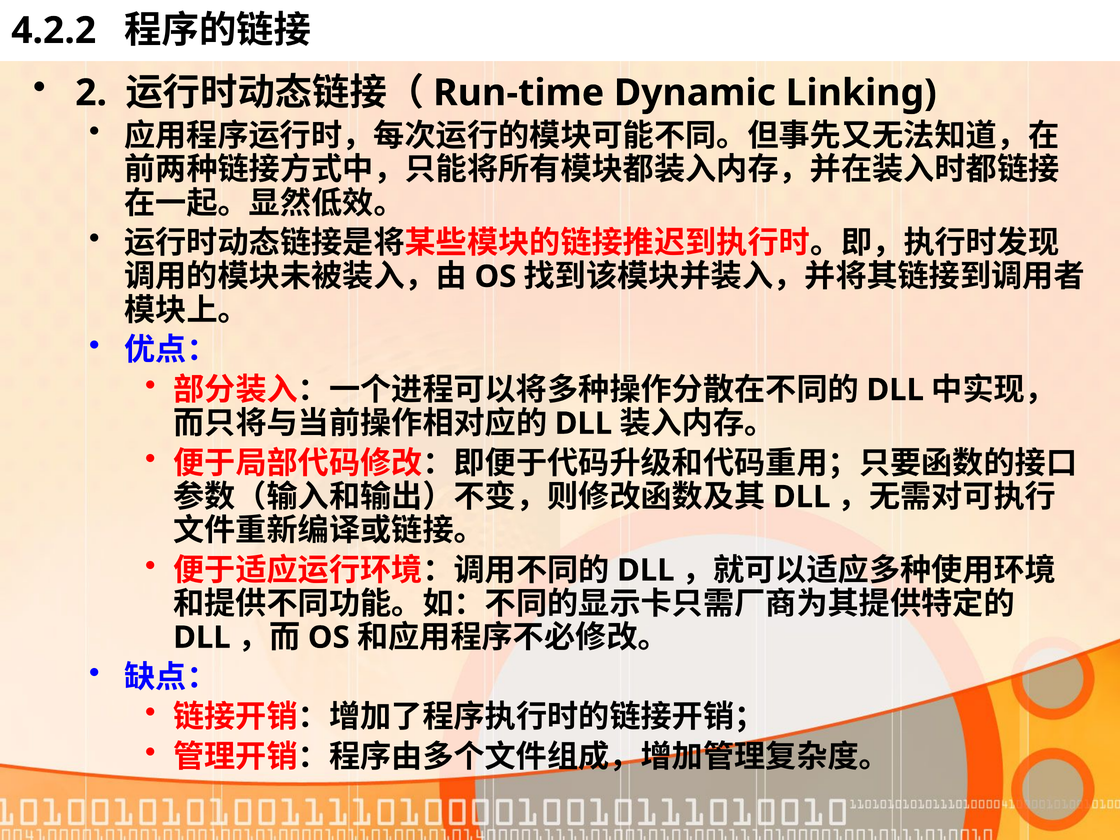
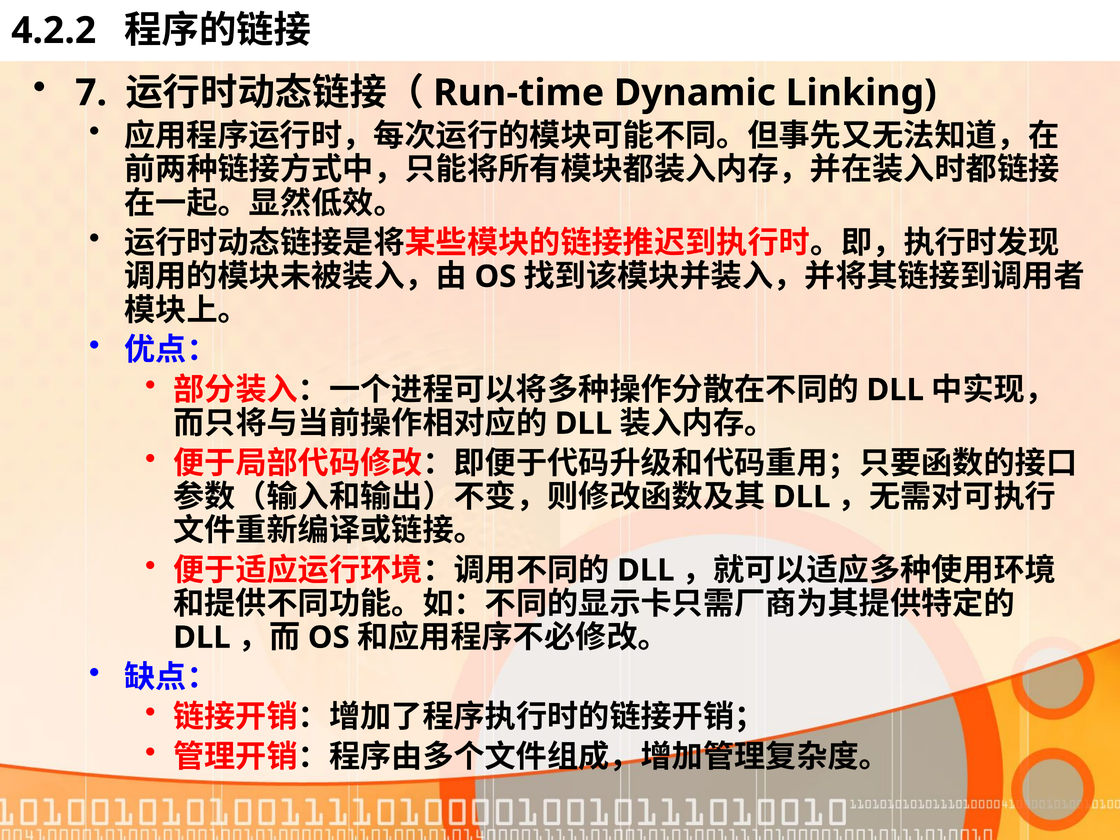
2: 2 -> 7 (91, 93)
